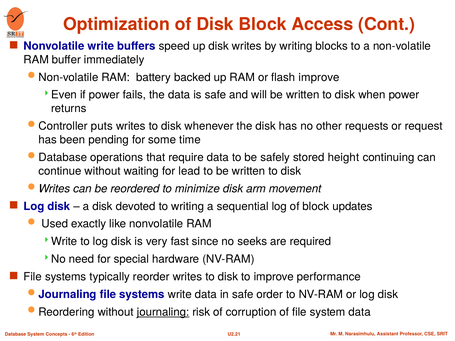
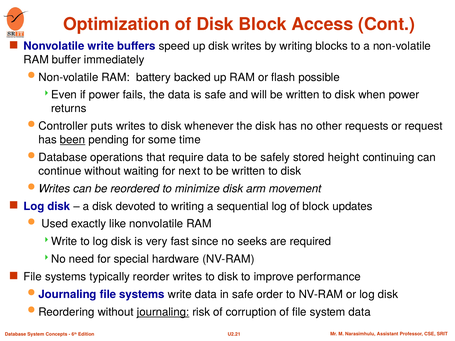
flash improve: improve -> possible (319, 77)
been underline: none -> present (73, 140)
lead: lead -> next (189, 171)
